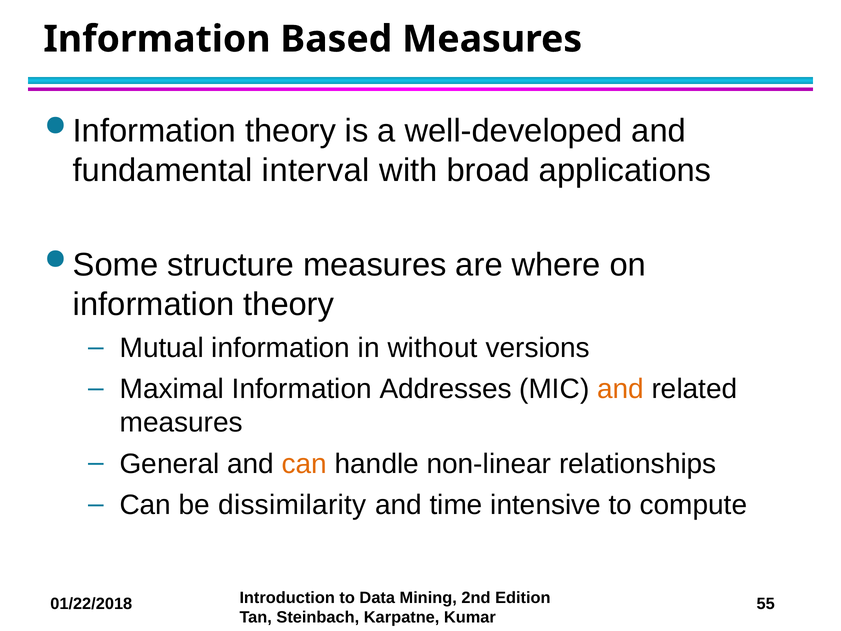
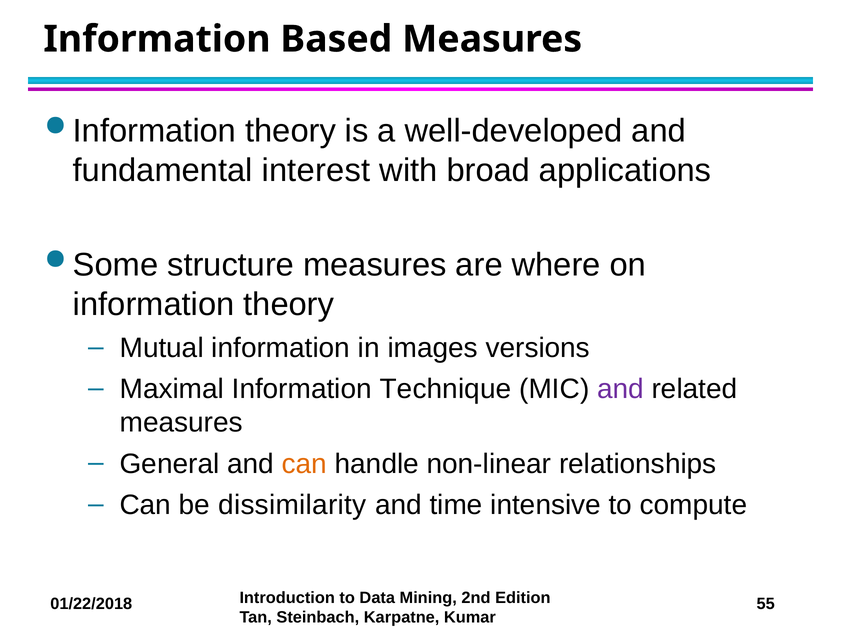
interval: interval -> interest (316, 170)
without: without -> images (433, 348)
Addresses: Addresses -> Technique (446, 389)
and colour: orange -> purple (620, 389)
